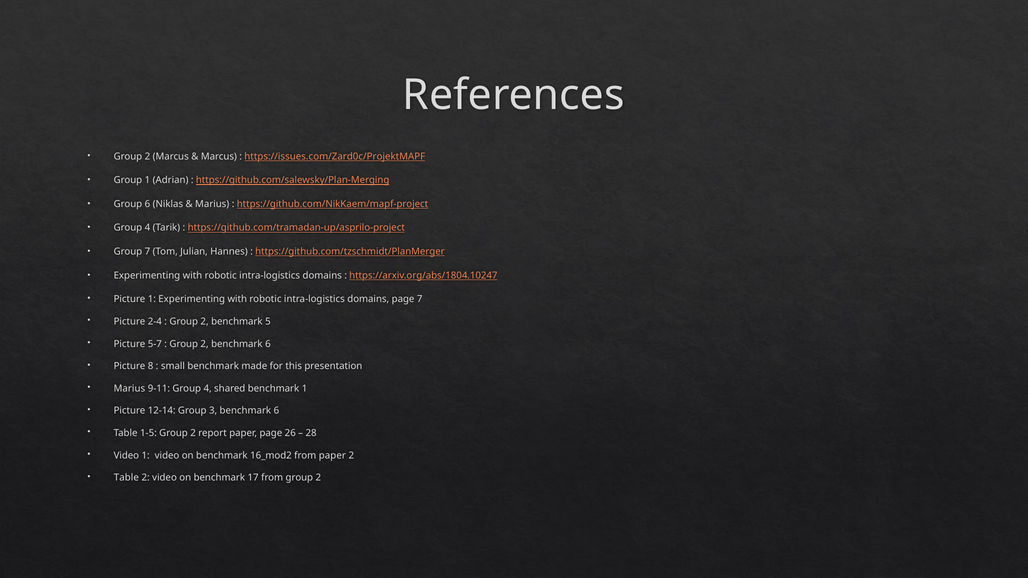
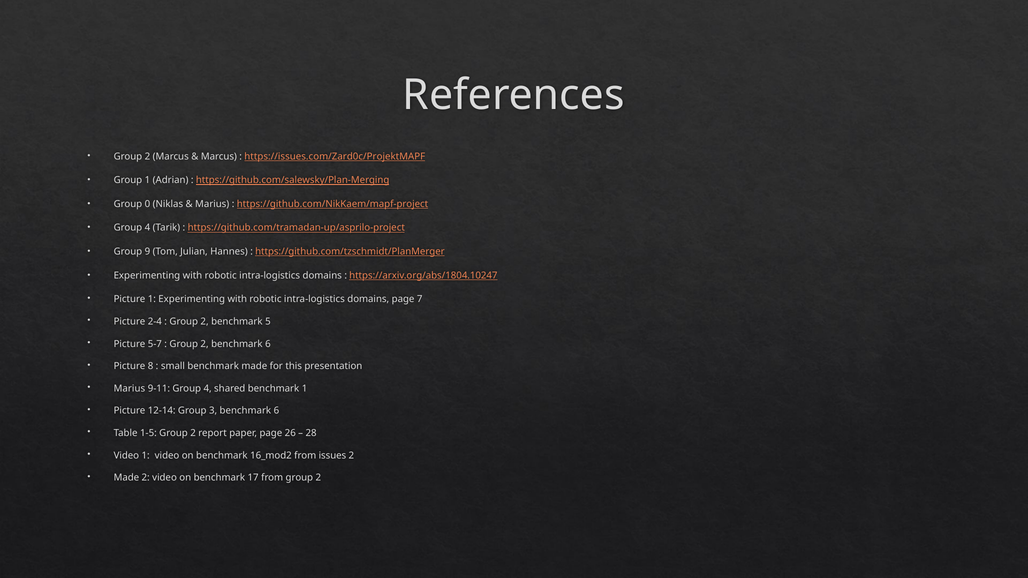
Group 6: 6 -> 0 (147, 204)
Group 7: 7 -> 9 (147, 252)
from paper: paper -> issues (332, 456)
Table: Table -> Made (126, 478)
